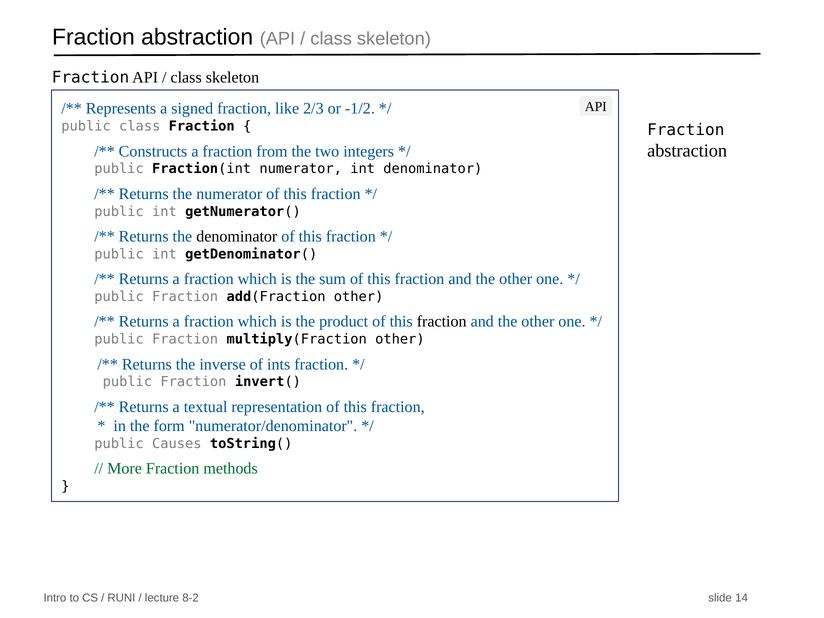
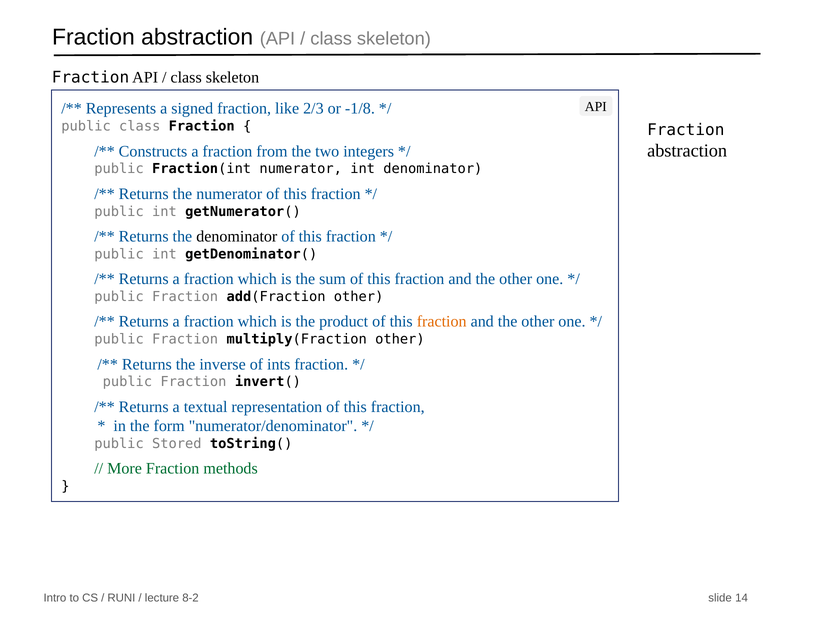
-1/2: -1/2 -> -1/8 (360, 109)
fraction colour: black -> orange (442, 322)
Causes: Causes -> Stored (177, 444)
